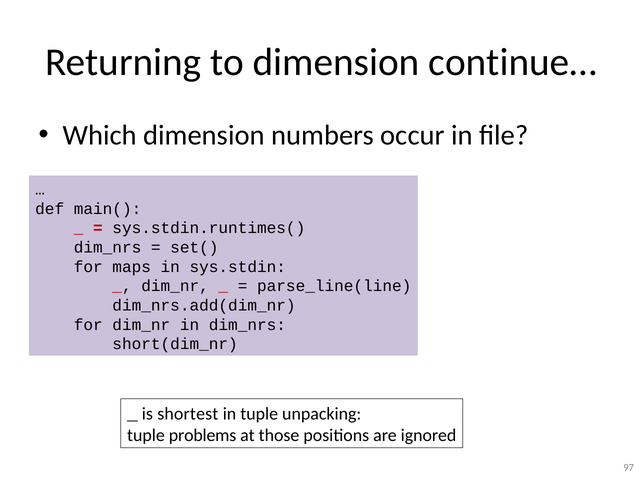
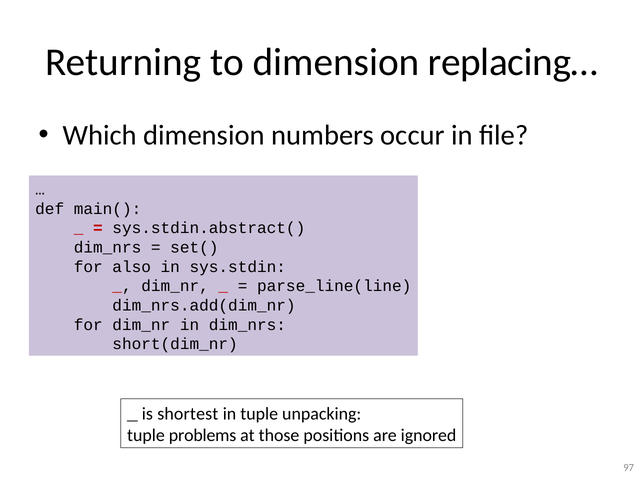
continue…: continue… -> replacing… (513, 62)
sys.stdin.runtimes(: sys.stdin.runtimes( -> sys.stdin.abstract( (209, 228)
maps: maps -> also (132, 266)
